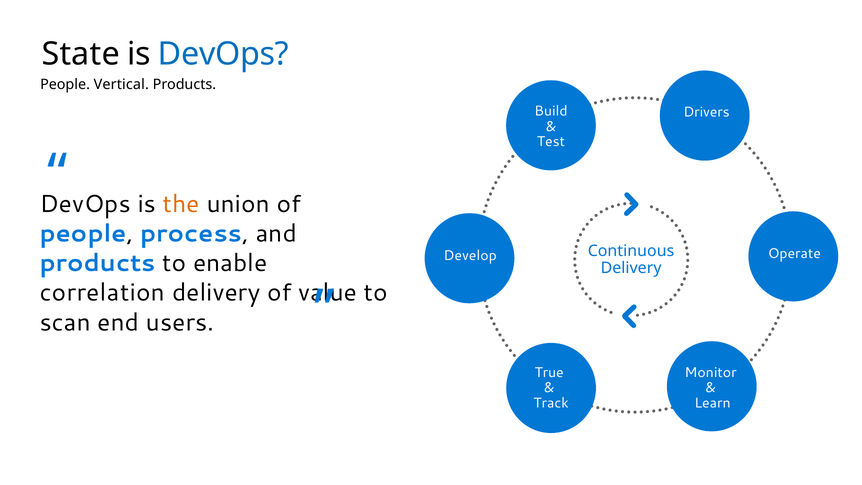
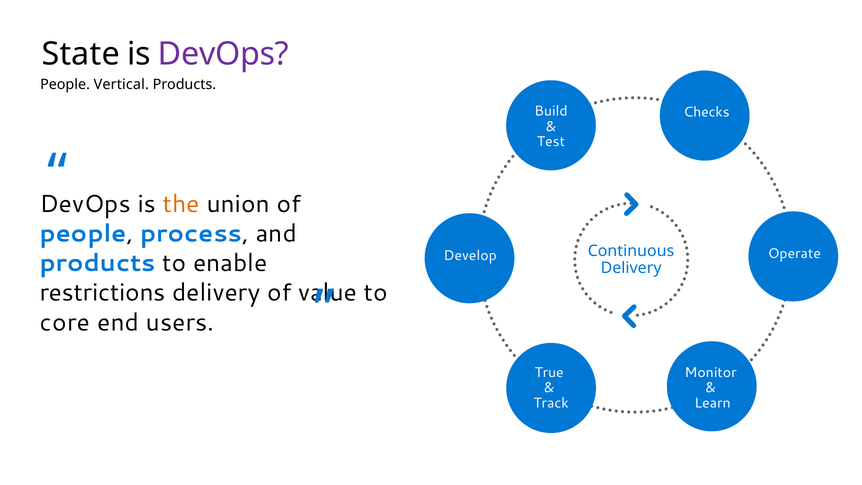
DevOps colour: blue -> purple (223, 54)
Drivers: Drivers -> Checks (706, 112)
correlation: correlation -> restrictions (103, 293)
scan: scan -> core (65, 322)
